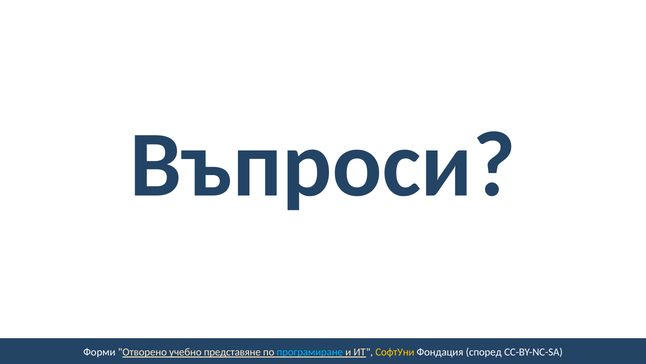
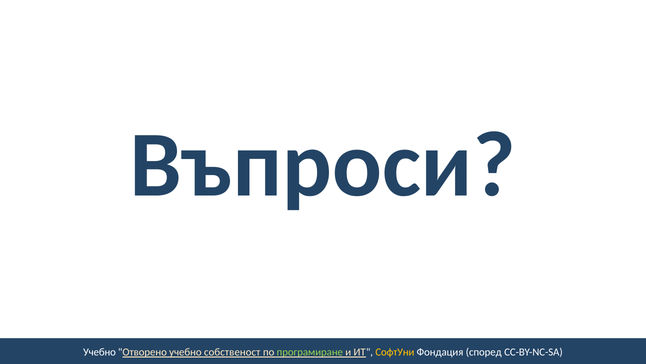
Форми: Форми -> Учебно (100, 352)
представяне: представяне -> собственост (232, 352)
програмиране colour: light blue -> light green (310, 352)
